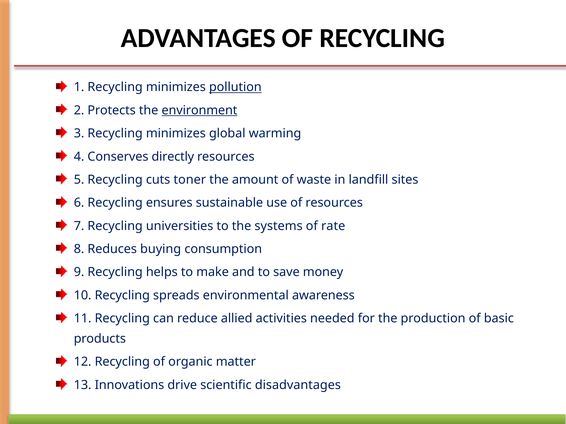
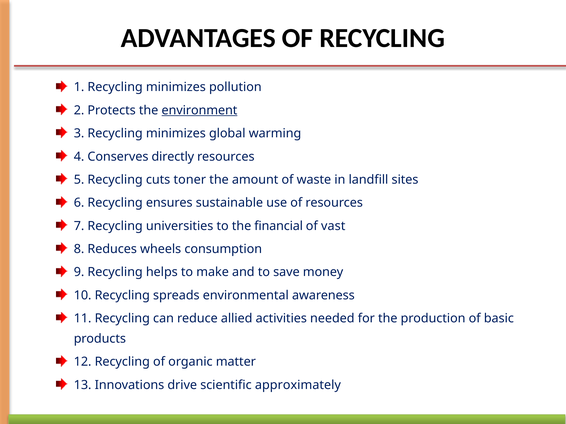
pollution underline: present -> none (235, 87)
systems: systems -> financial (279, 226)
rate: rate -> vast (333, 226)
buying: buying -> wheels (161, 249)
disadvantages: disadvantages -> approximately (298, 385)
